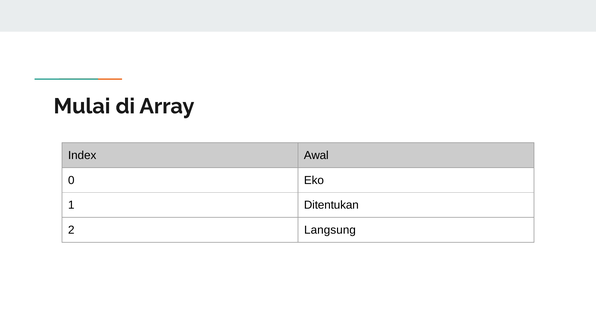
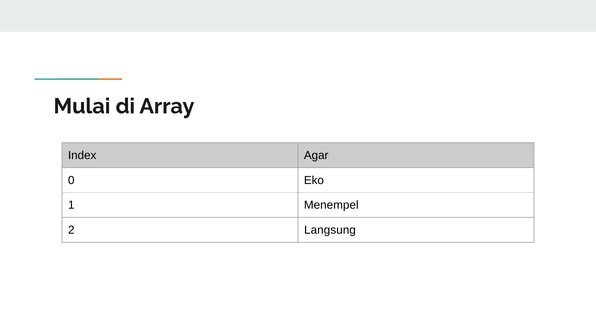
Awal: Awal -> Agar (316, 155)
Ditentukan: Ditentukan -> Menempel (331, 205)
